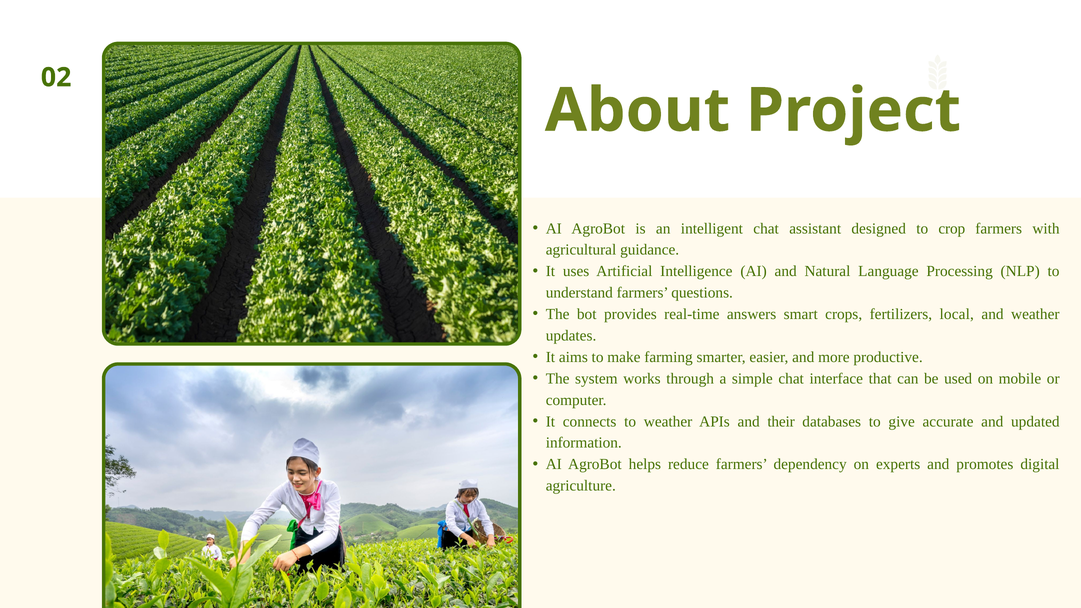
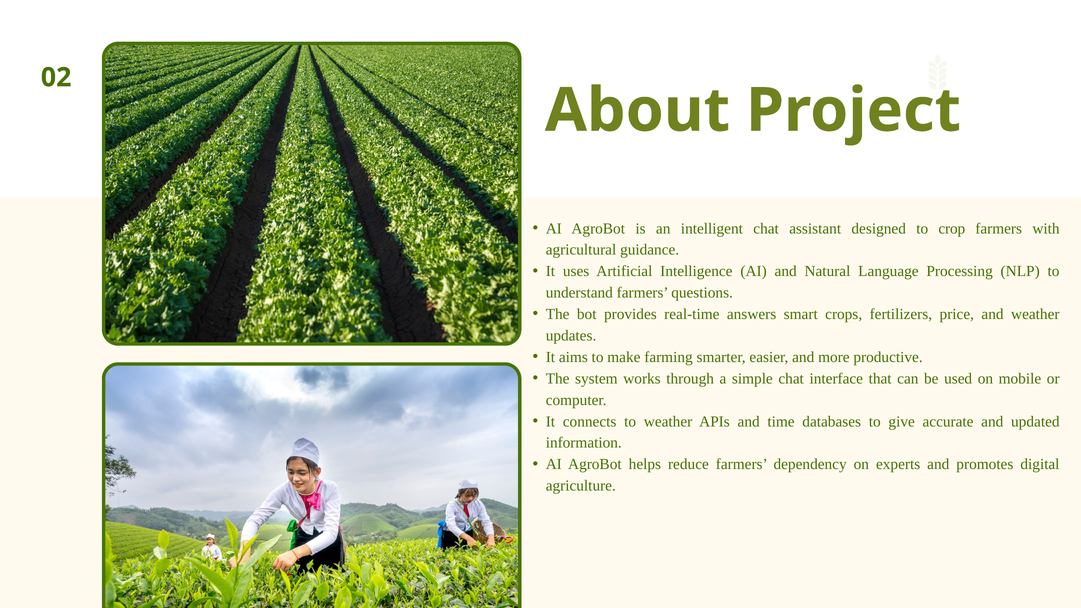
local: local -> price (957, 314)
their: their -> time (781, 422)
